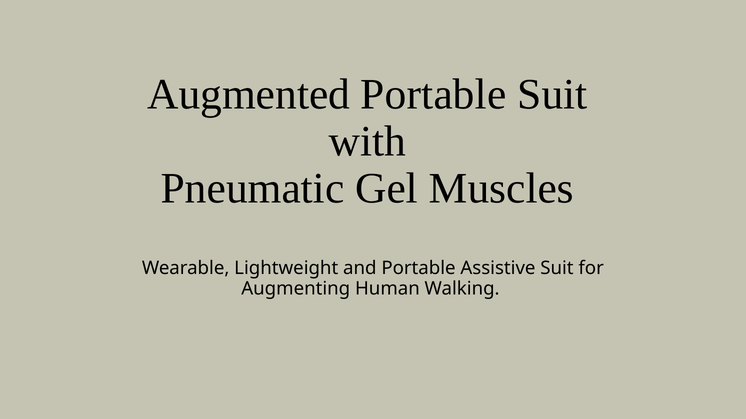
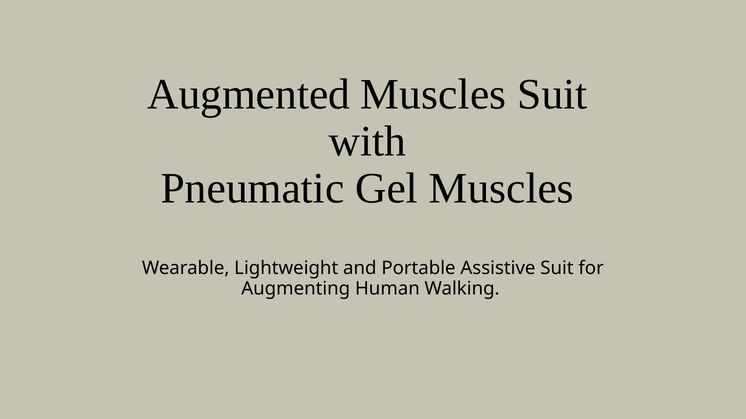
Augmented Portable: Portable -> Muscles (433, 95)
